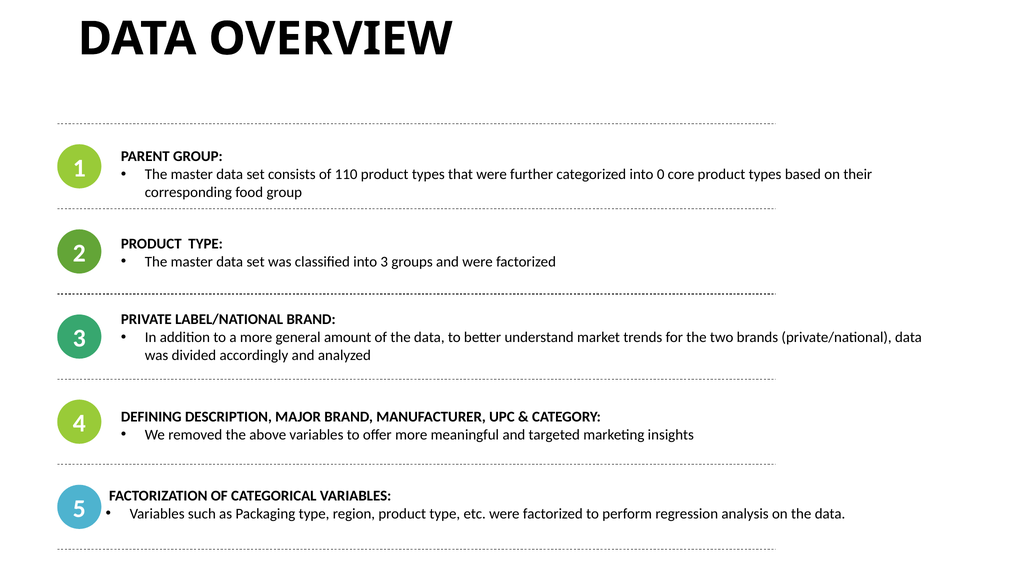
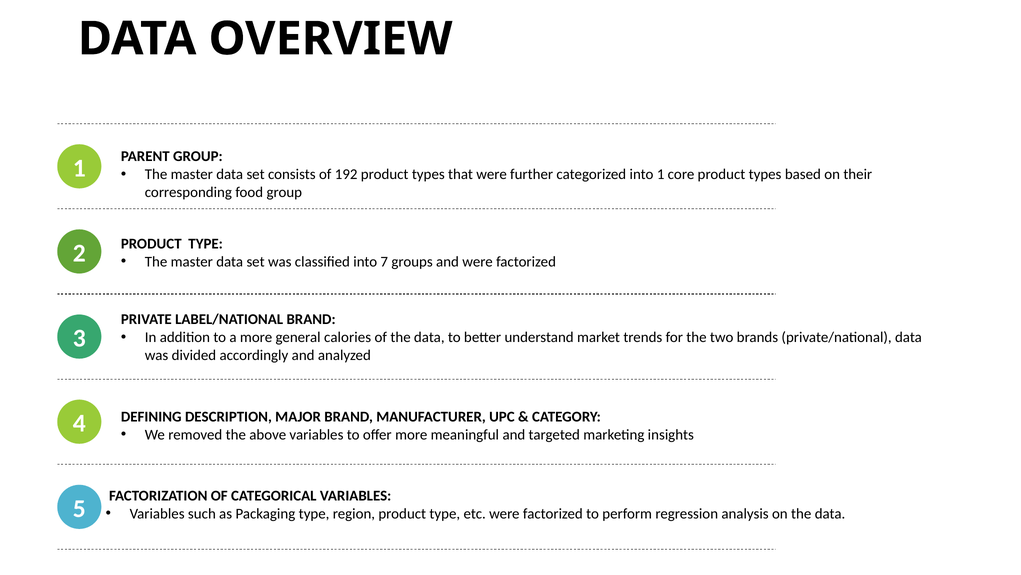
110: 110 -> 192 (346, 174)
into 0: 0 -> 1 (661, 174)
into 3: 3 -> 7 (384, 261)
amount: amount -> calories (348, 337)
